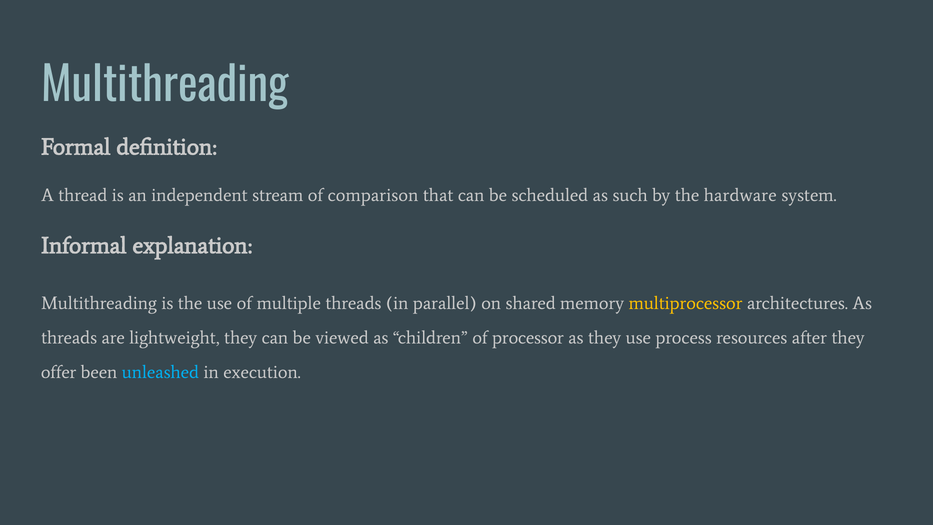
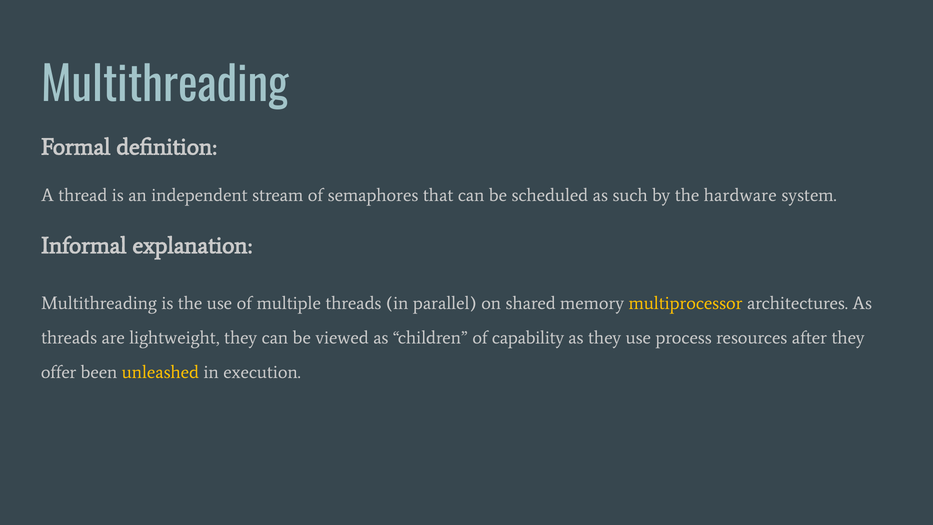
comparison: comparison -> semaphores (373, 195)
processor: processor -> capability (528, 338)
unleashed colour: light blue -> yellow (160, 372)
